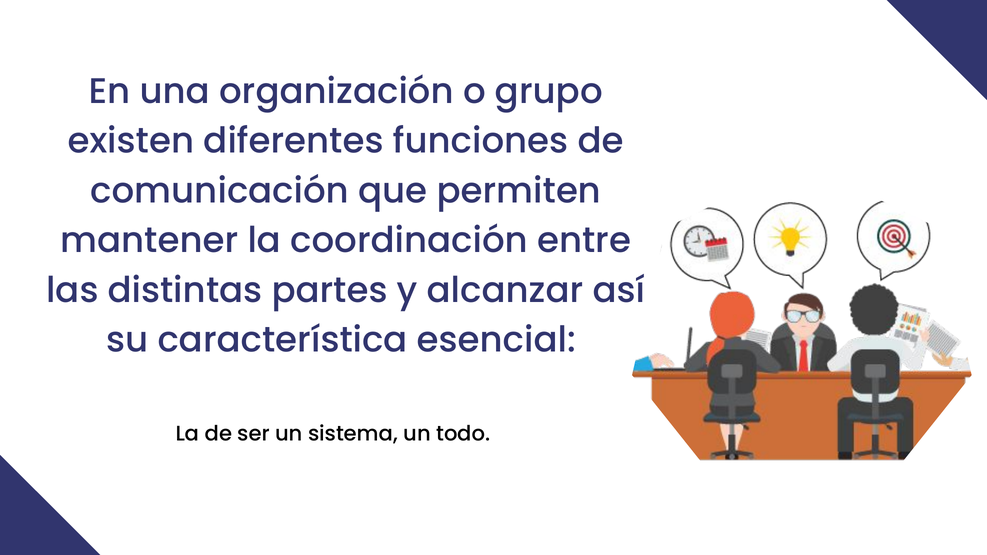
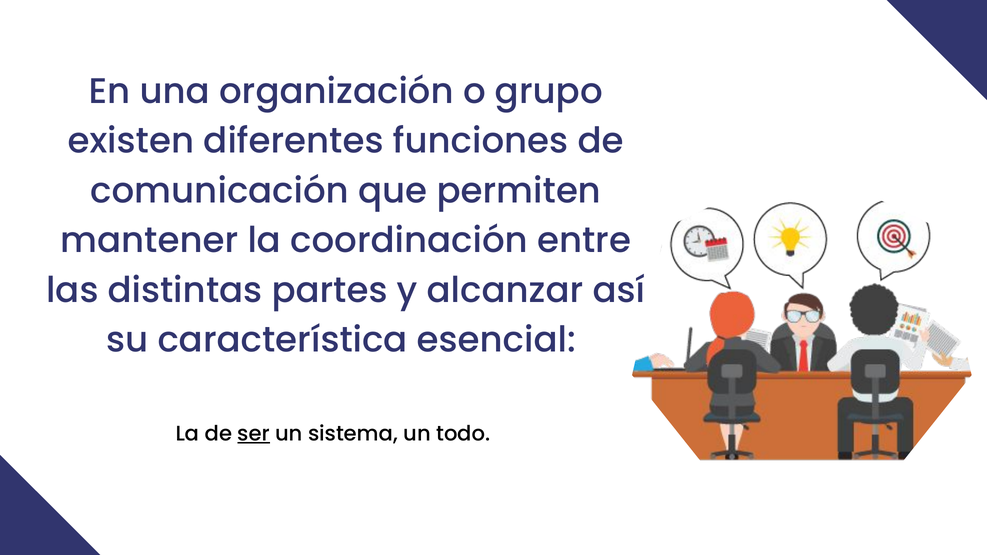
ser underline: none -> present (254, 434)
